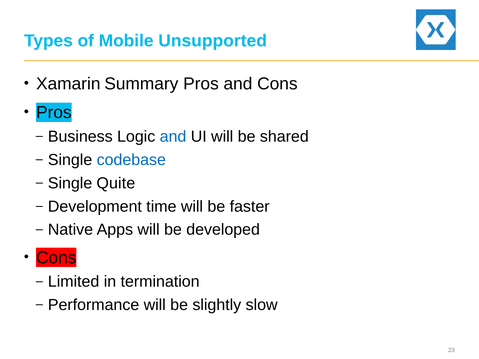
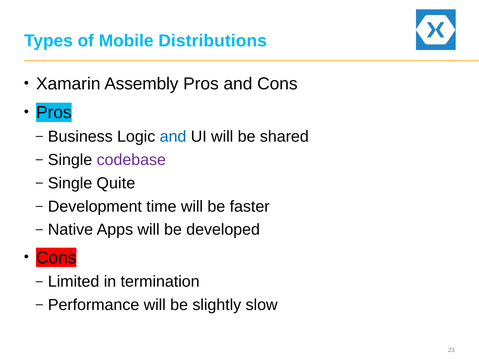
Unsupported: Unsupported -> Distributions (213, 41)
Summary: Summary -> Assembly (141, 84)
codebase colour: blue -> purple (131, 160)
